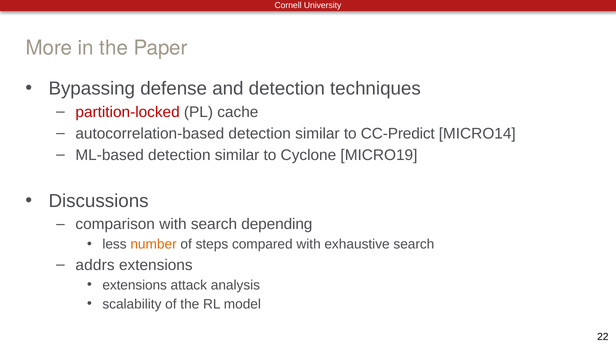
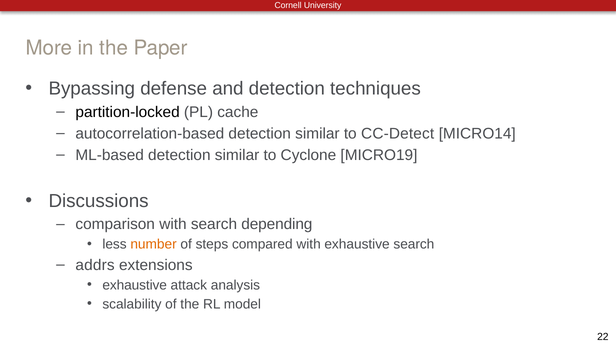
partition-locked colour: red -> black (128, 112)
CC-Predict: CC-Predict -> CC-Detect (398, 134)
extensions: extensions -> exhaustive (135, 285)
